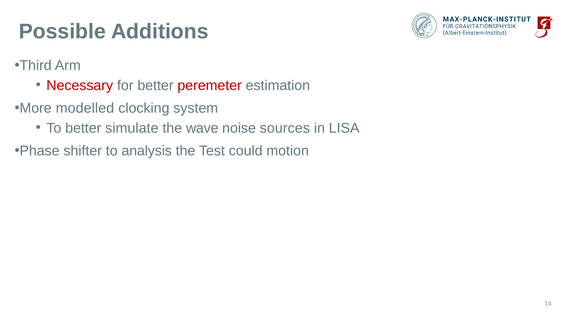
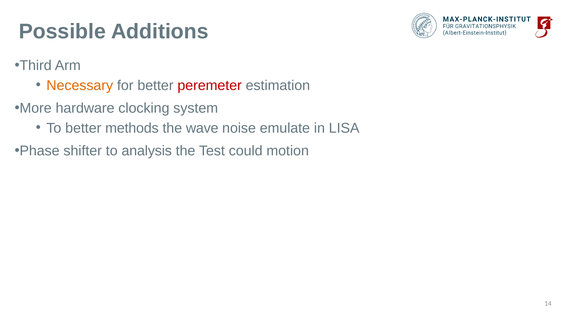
Necessary colour: red -> orange (80, 85)
modelled: modelled -> hardware (85, 108)
simulate: simulate -> methods (132, 128)
sources: sources -> emulate (285, 128)
